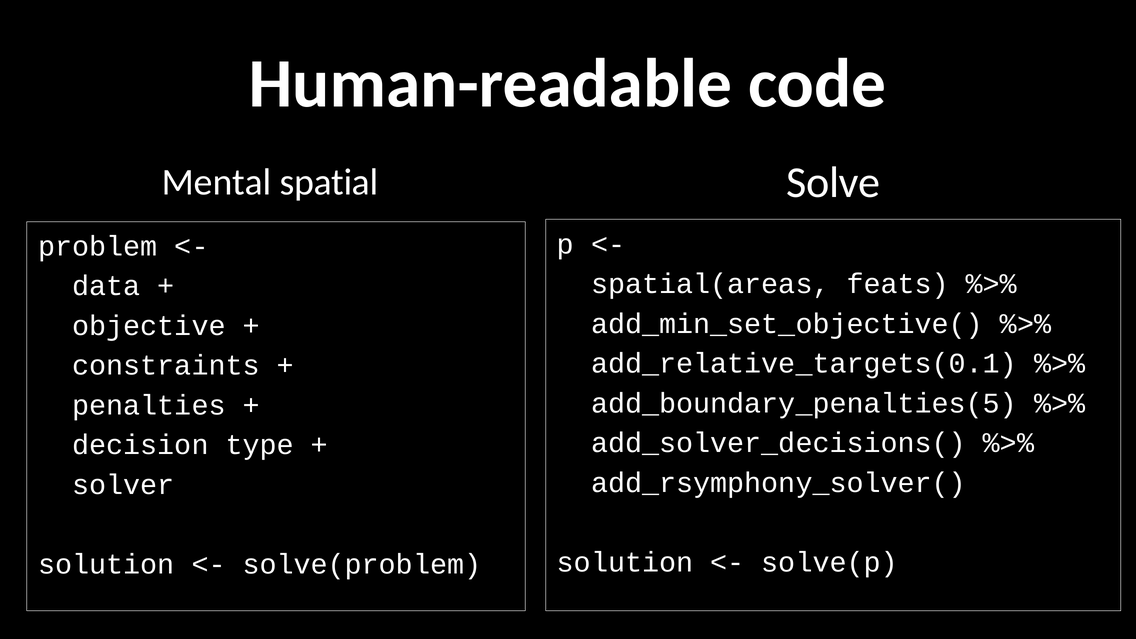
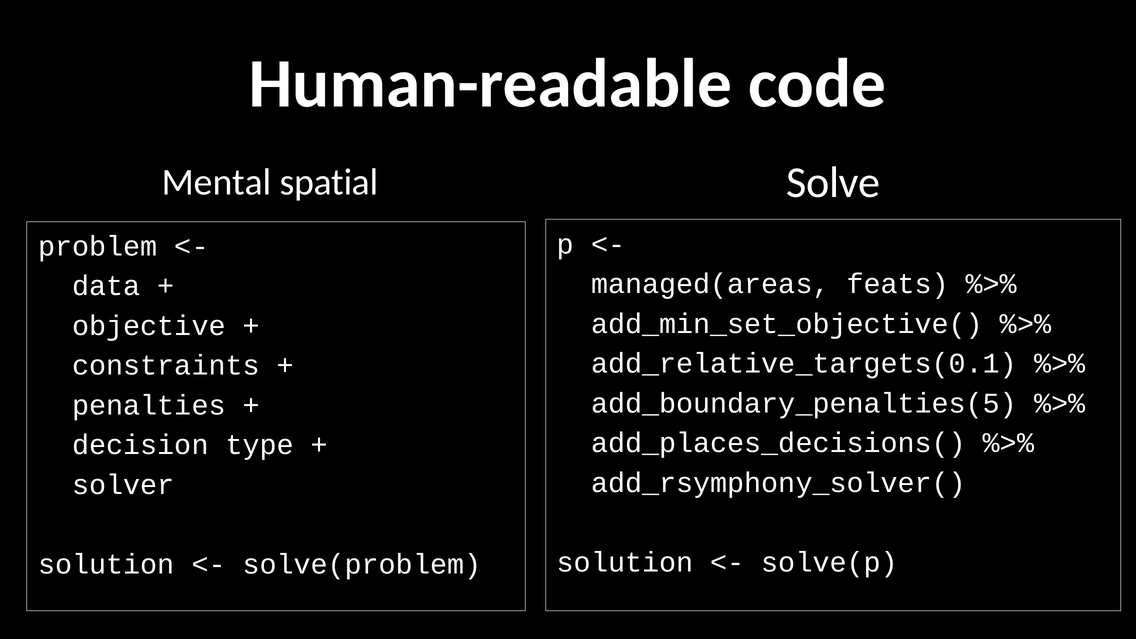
spatial(areas: spatial(areas -> managed(areas (710, 284)
add_solver_decisions(: add_solver_decisions( -> add_places_decisions( (778, 443)
